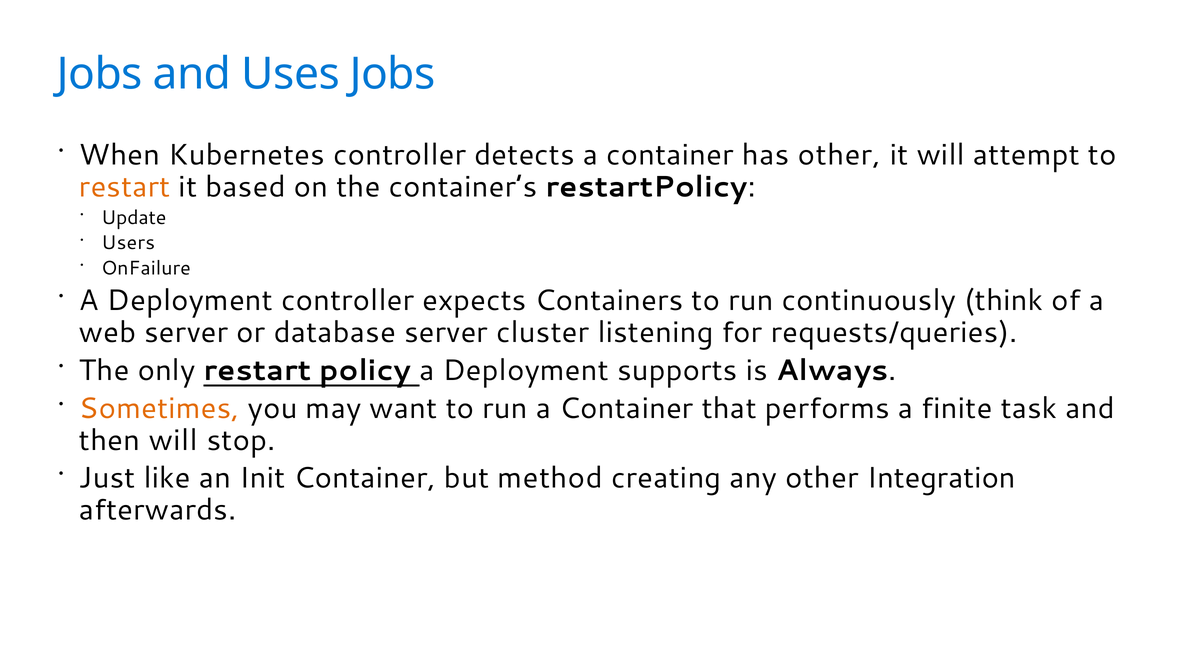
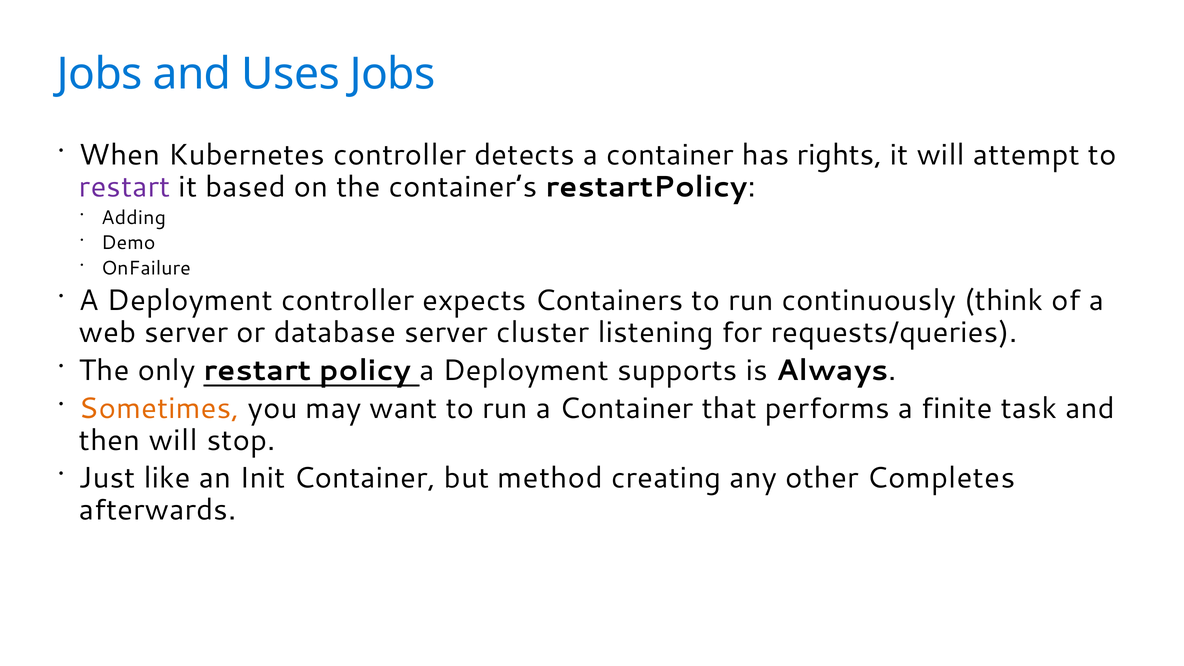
has other: other -> rights (840, 155)
restart colour: orange -> purple (125, 187)
Update: Update -> Adding (134, 218)
Users: Users -> Demo (128, 243)
Integration: Integration -> Completes (941, 478)
